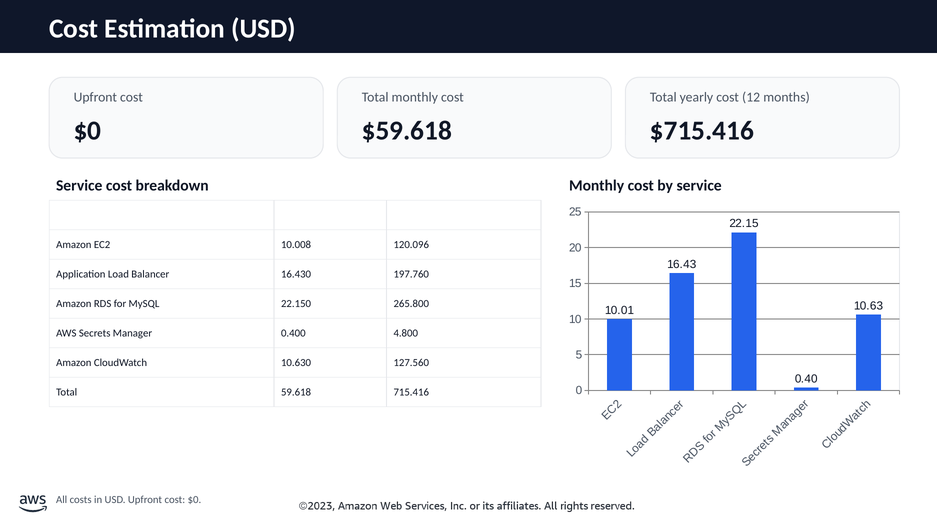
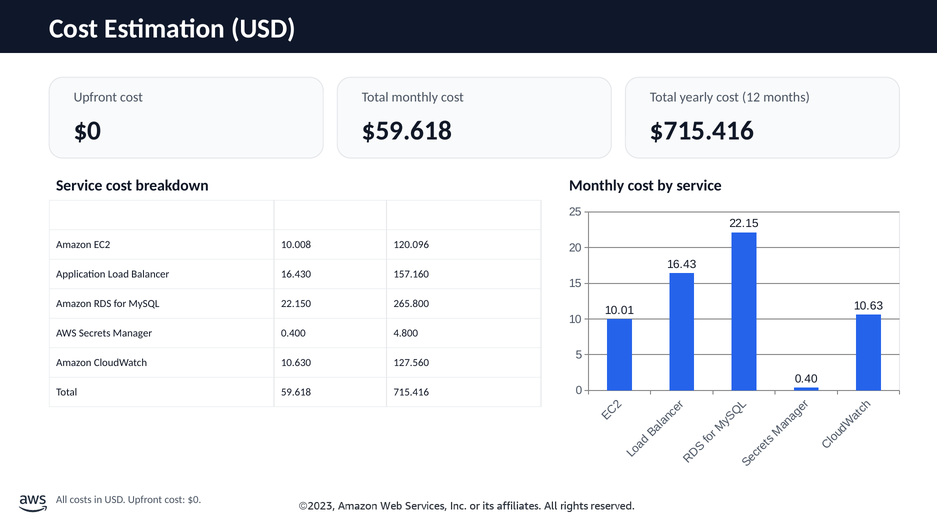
197.760: 197.760 -> 157.160 (411, 274)
